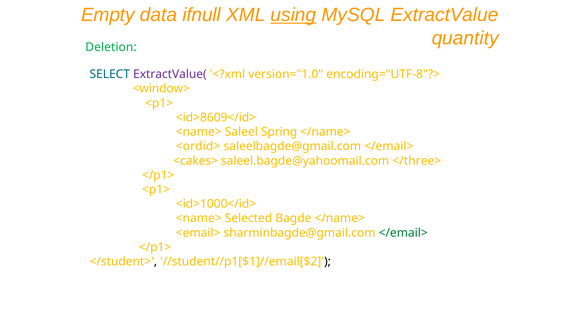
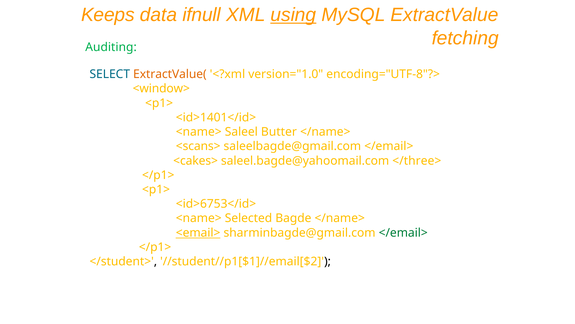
Empty: Empty -> Keeps (108, 15)
quantity: quantity -> fetching (465, 38)
Deletion: Deletion -> Auditing (111, 47)
ExtractValue( colour: purple -> orange (170, 74)
<id>8609</id>: <id>8609</id> -> <id>1401</id> (216, 117)
Spring: Spring -> Butter (279, 132)
<ordid>: <ordid> -> <scans> (198, 146)
<id>1000</id>: <id>1000</id> -> <id>6753</id> (216, 204)
<email> underline: none -> present (198, 232)
